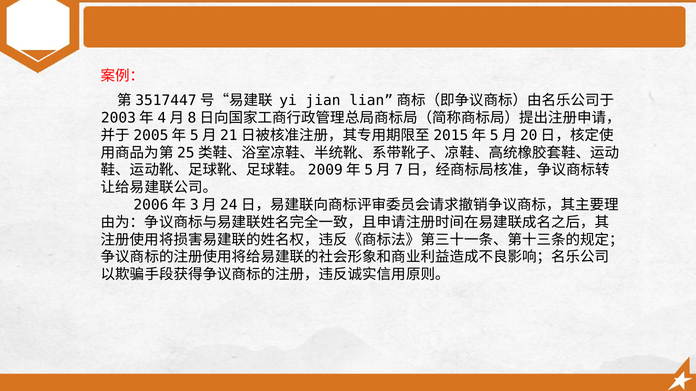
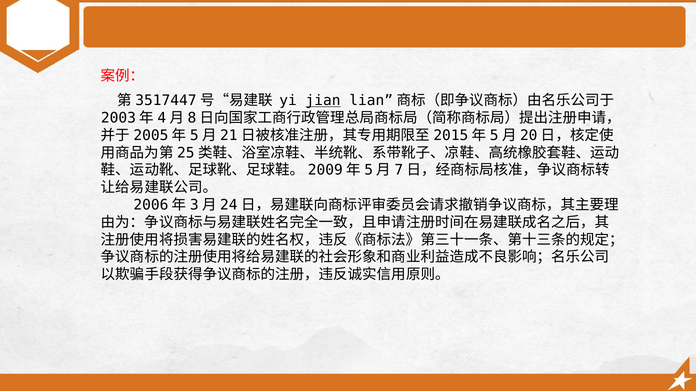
jian underline: none -> present (323, 101)
